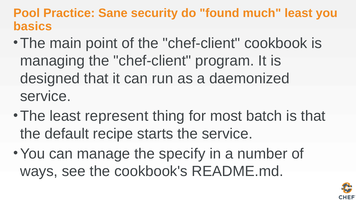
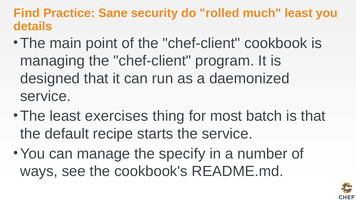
Pool: Pool -> Find (27, 13)
found: found -> rolled (219, 13)
basics: basics -> details (33, 26)
represent: represent -> exercises (117, 116)
